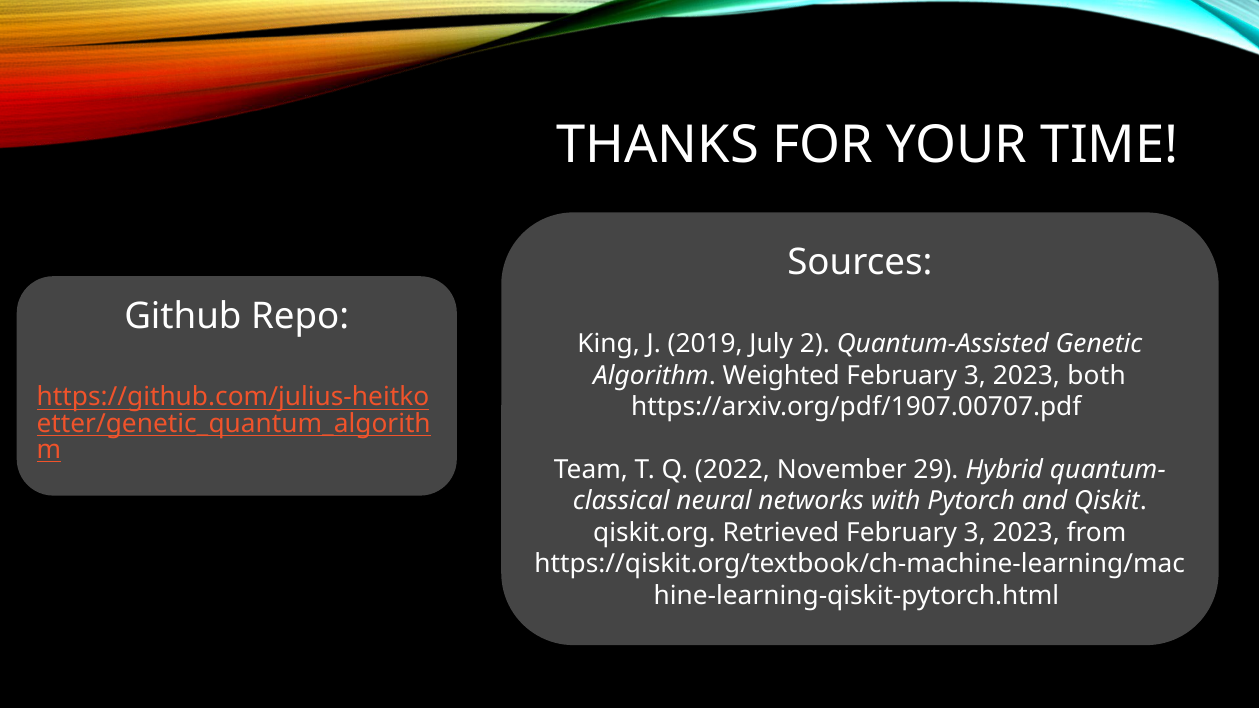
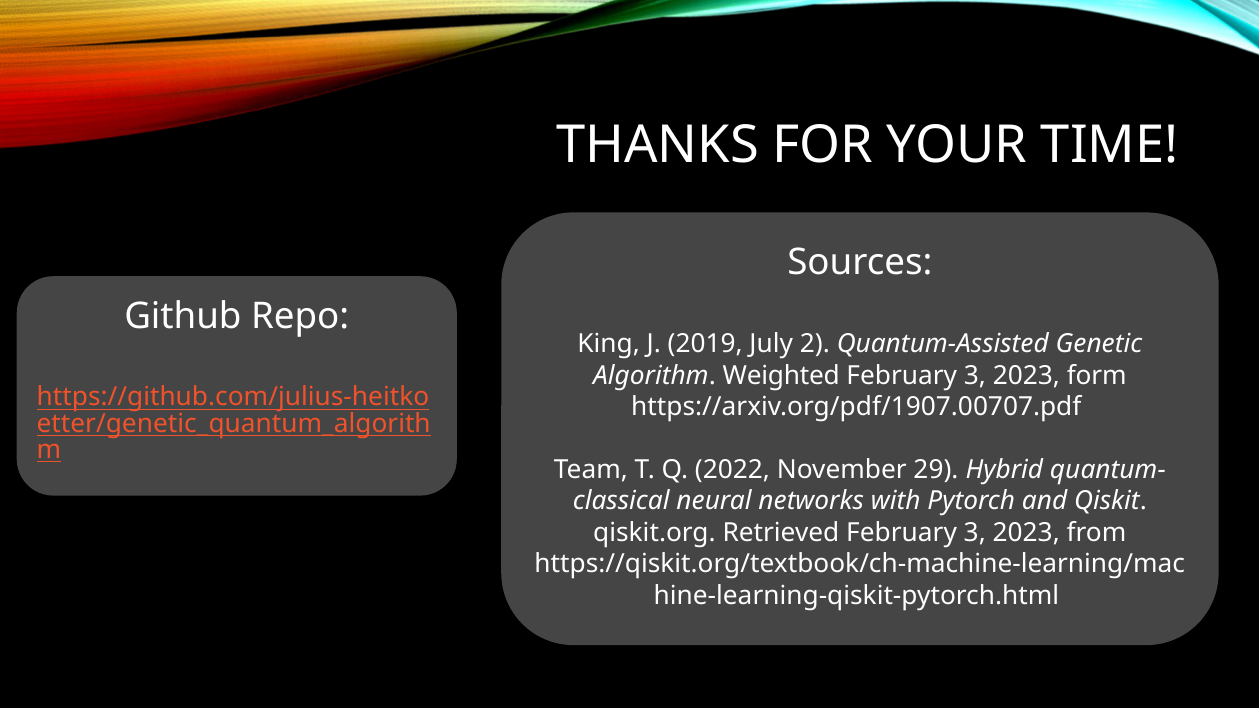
both: both -> form (1097, 375)
